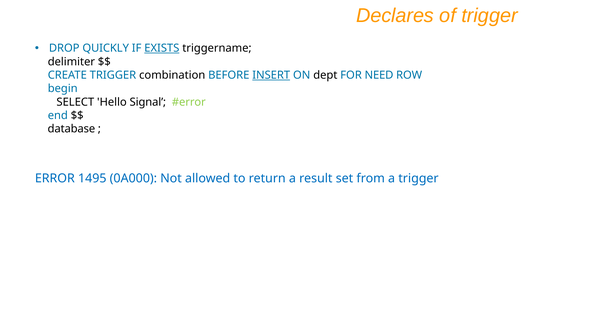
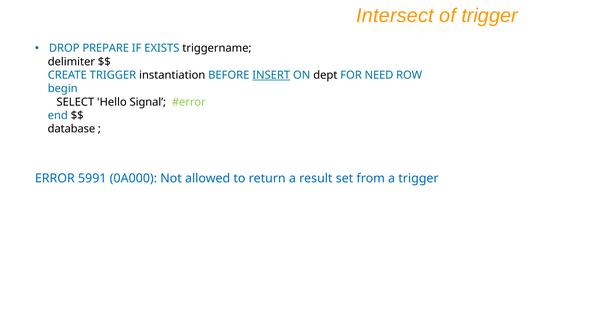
Declares: Declares -> Intersect (395, 16)
QUICKLY: QUICKLY -> PREPARE (106, 48)
EXISTS underline: present -> none (162, 48)
combination: combination -> instantiation (172, 75)
1495: 1495 -> 5991 (92, 178)
